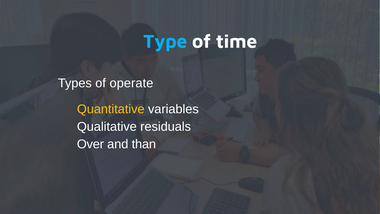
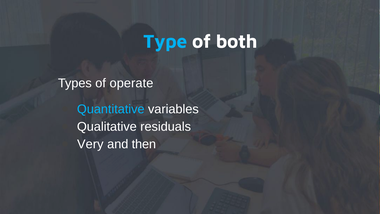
time: time -> both (237, 41)
Quantitative colour: yellow -> light blue (111, 109)
Over: Over -> Very (90, 144)
than: than -> then (144, 144)
